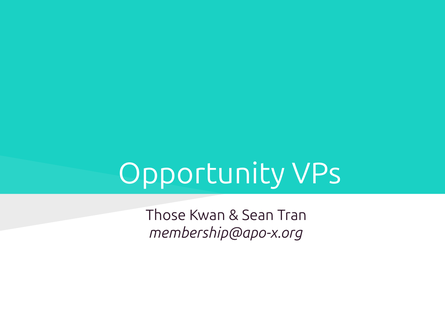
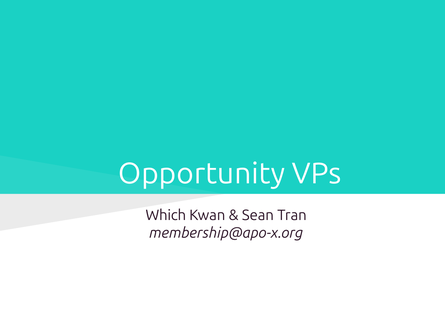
Those: Those -> Which (166, 215)
